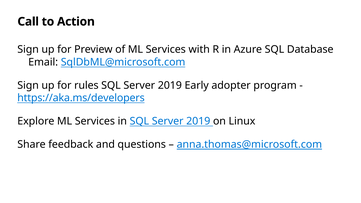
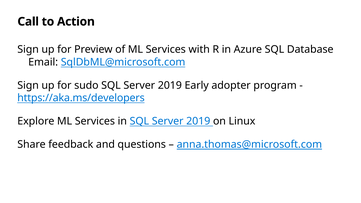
rules: rules -> sudo (86, 85)
